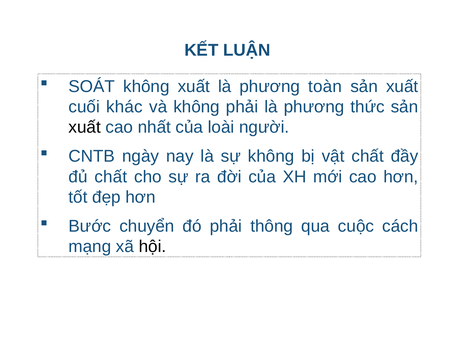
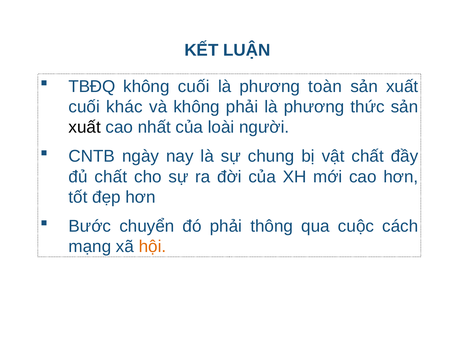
SOÁT: SOÁT -> TBĐQ (92, 86)
không xuất: xuất -> cuối (194, 86)
sự không: không -> chung (271, 156)
hội colour: black -> orange (152, 247)
